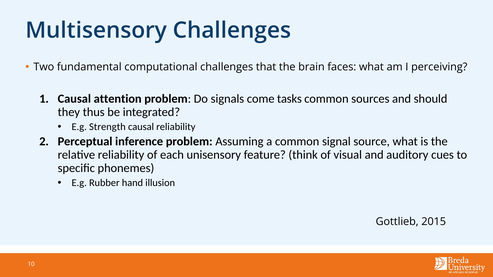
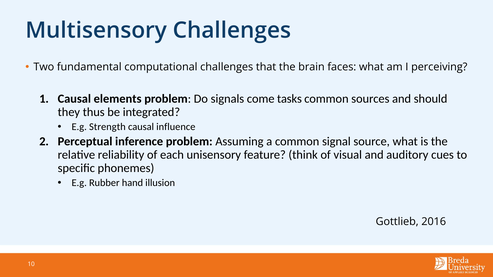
attention: attention -> elements (118, 99)
causal reliability: reliability -> influence (176, 127)
2015: 2015 -> 2016 (434, 222)
